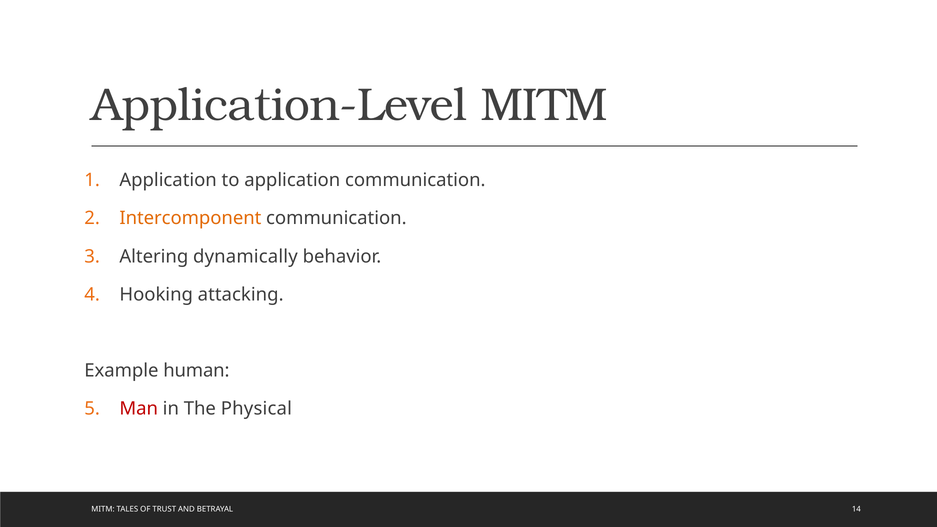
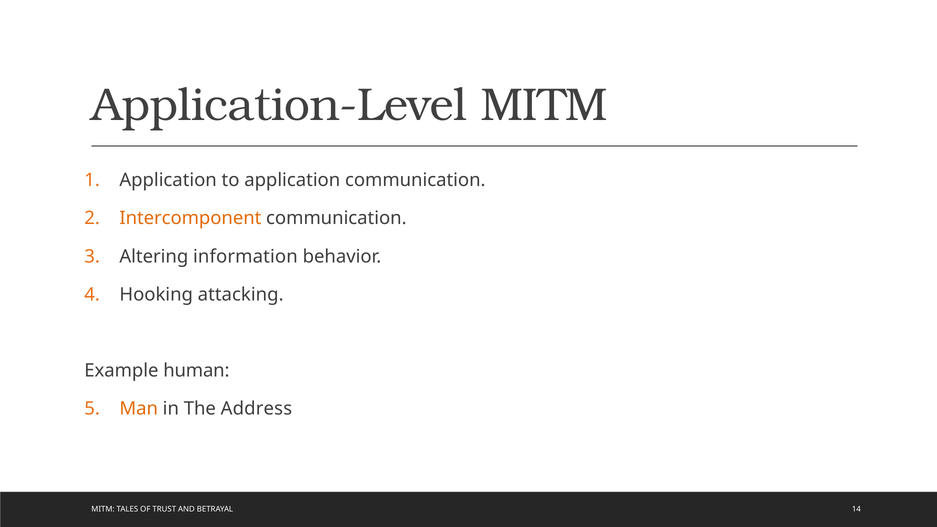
dynamically: dynamically -> information (245, 256)
Man colour: red -> orange (139, 409)
Physical: Physical -> Address (256, 409)
